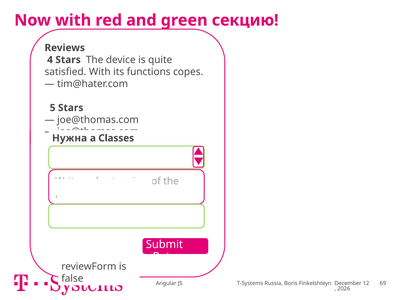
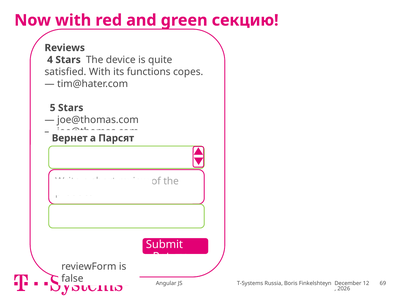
Нужна: Нужна -> Вернет (70, 138)
Classes: Classes -> Парсят (116, 138)
